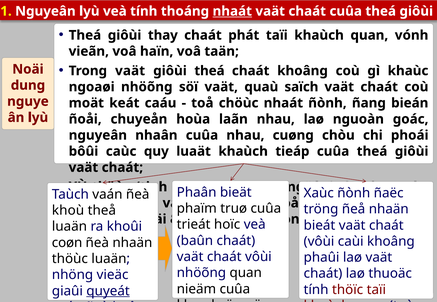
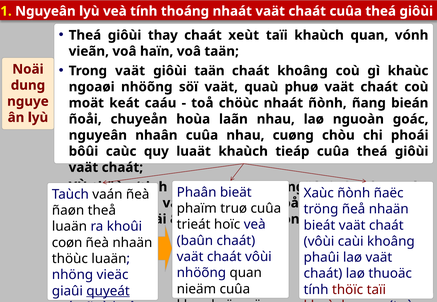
nhaát underline: present -> none (232, 11)
phát: phát -> xeùt (244, 35)
giôùi theá: theá -> taän (209, 71)
saïch: saïch -> phuø (301, 87)
khoù: khoù -> ñaøn (68, 210)
